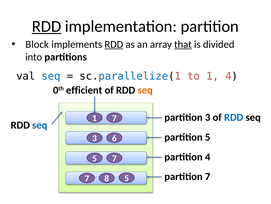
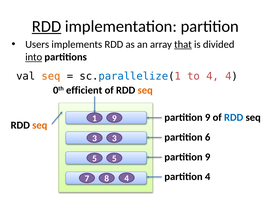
Block: Block -> Users (37, 44)
RDD underline: present -> none (114, 44)
into underline: none -> present (34, 57)
seq colour: blue -> orange (51, 76)
to 1: 1 -> 4 (213, 76)
3: 3 -> 9 (208, 117)
1 7: 7 -> 9 (114, 118)
seq colour: blue -> orange (40, 125)
partition 5: 5 -> 6 (208, 137)
3 6: 6 -> 3 (114, 138)
4: 4 -> 9 (208, 156)
5 7: 7 -> 5 (114, 158)
partition 7: 7 -> 4 (208, 176)
8 5: 5 -> 4 (127, 178)
